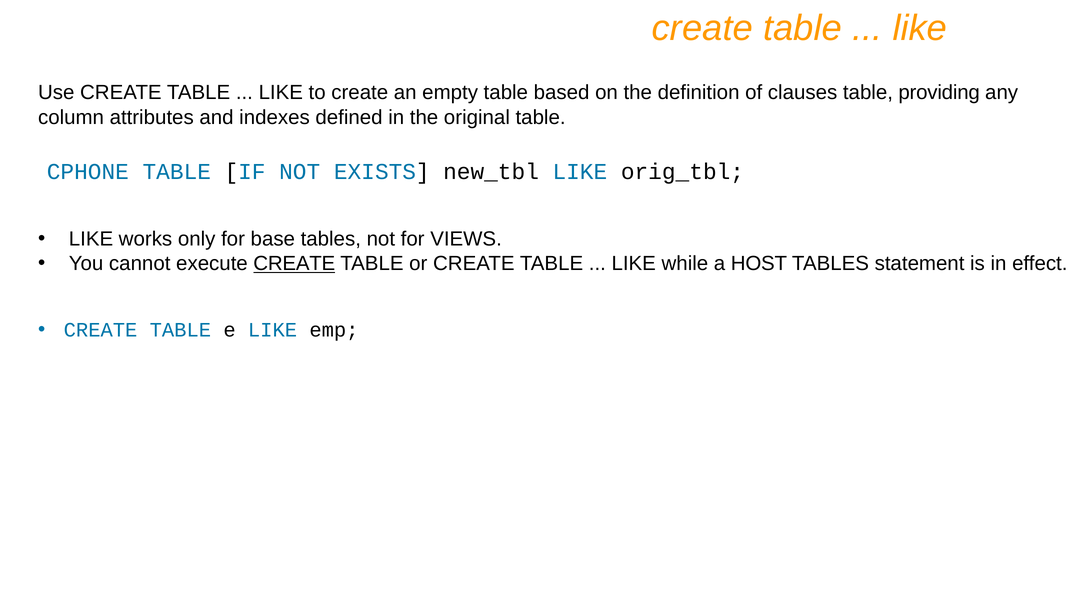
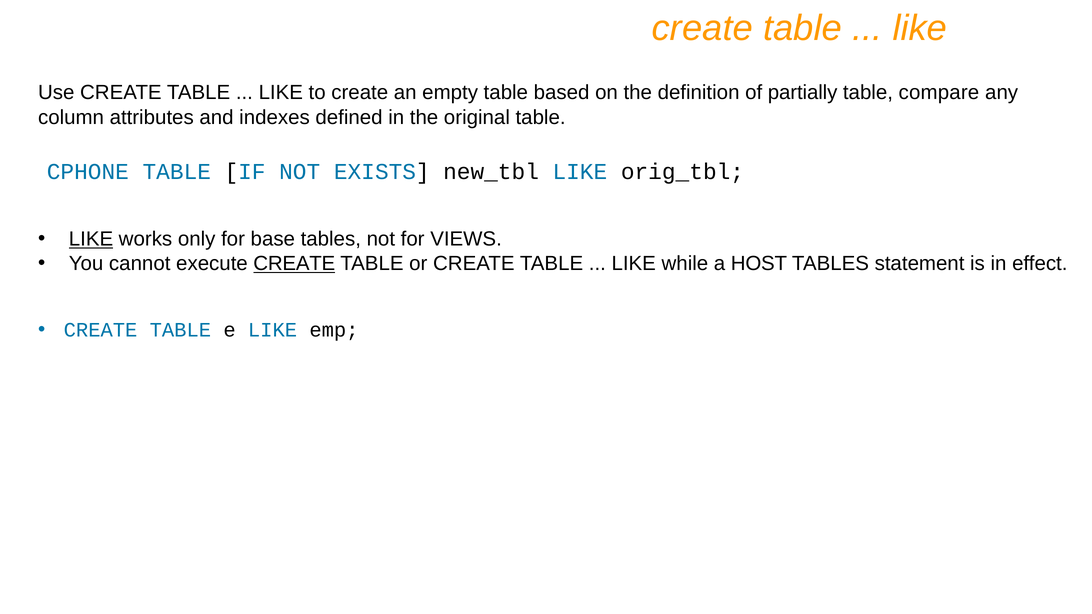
clauses: clauses -> partially (803, 93)
providing: providing -> compare (939, 93)
LIKE underline: none -> present (91, 239)
